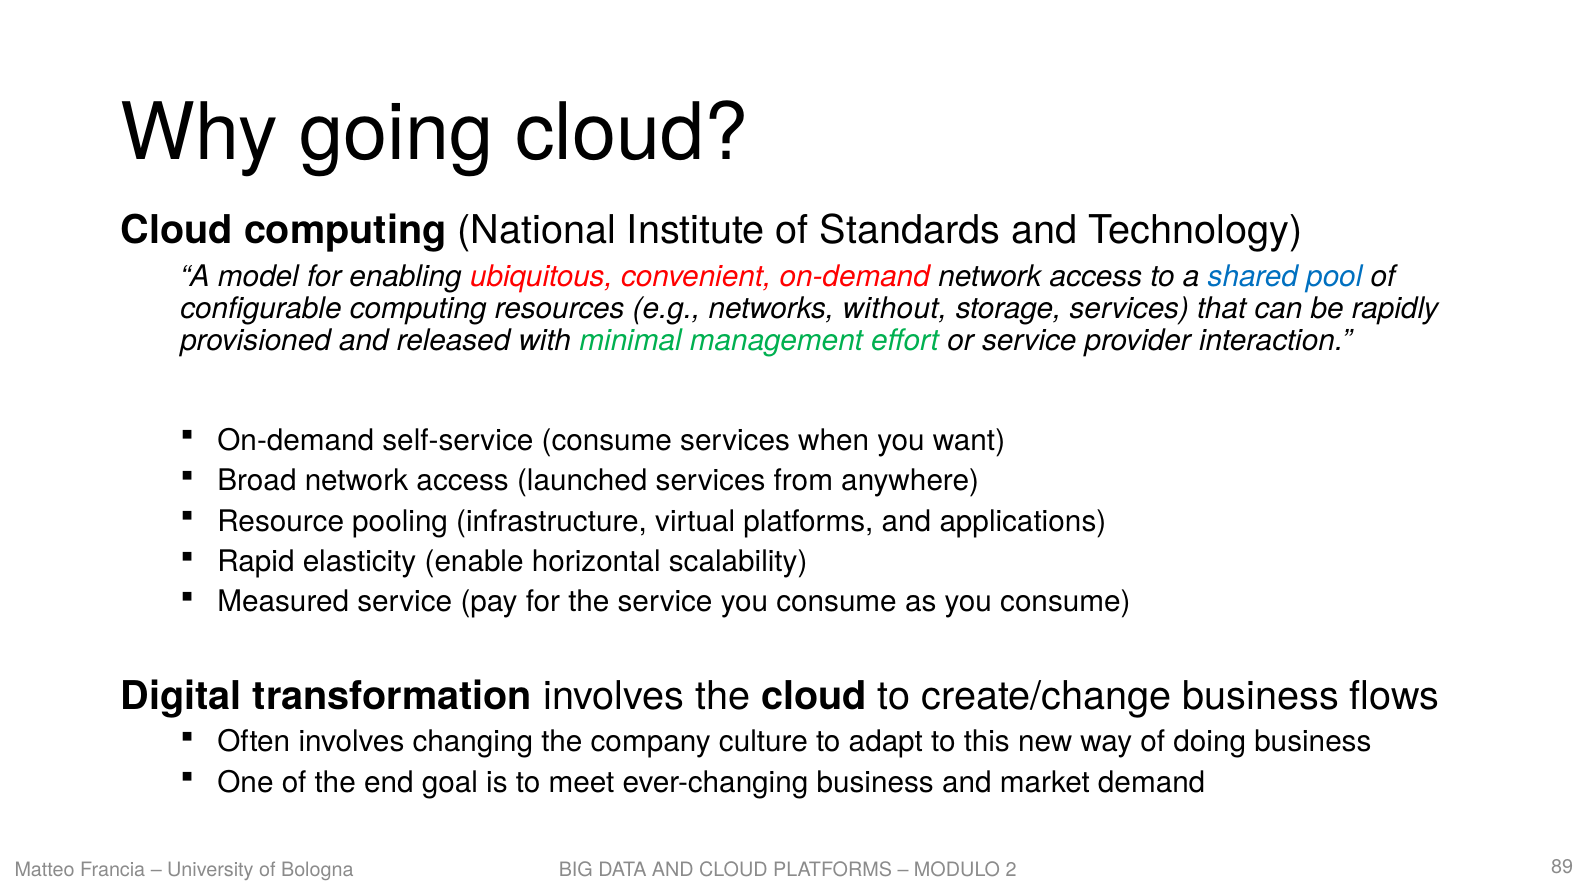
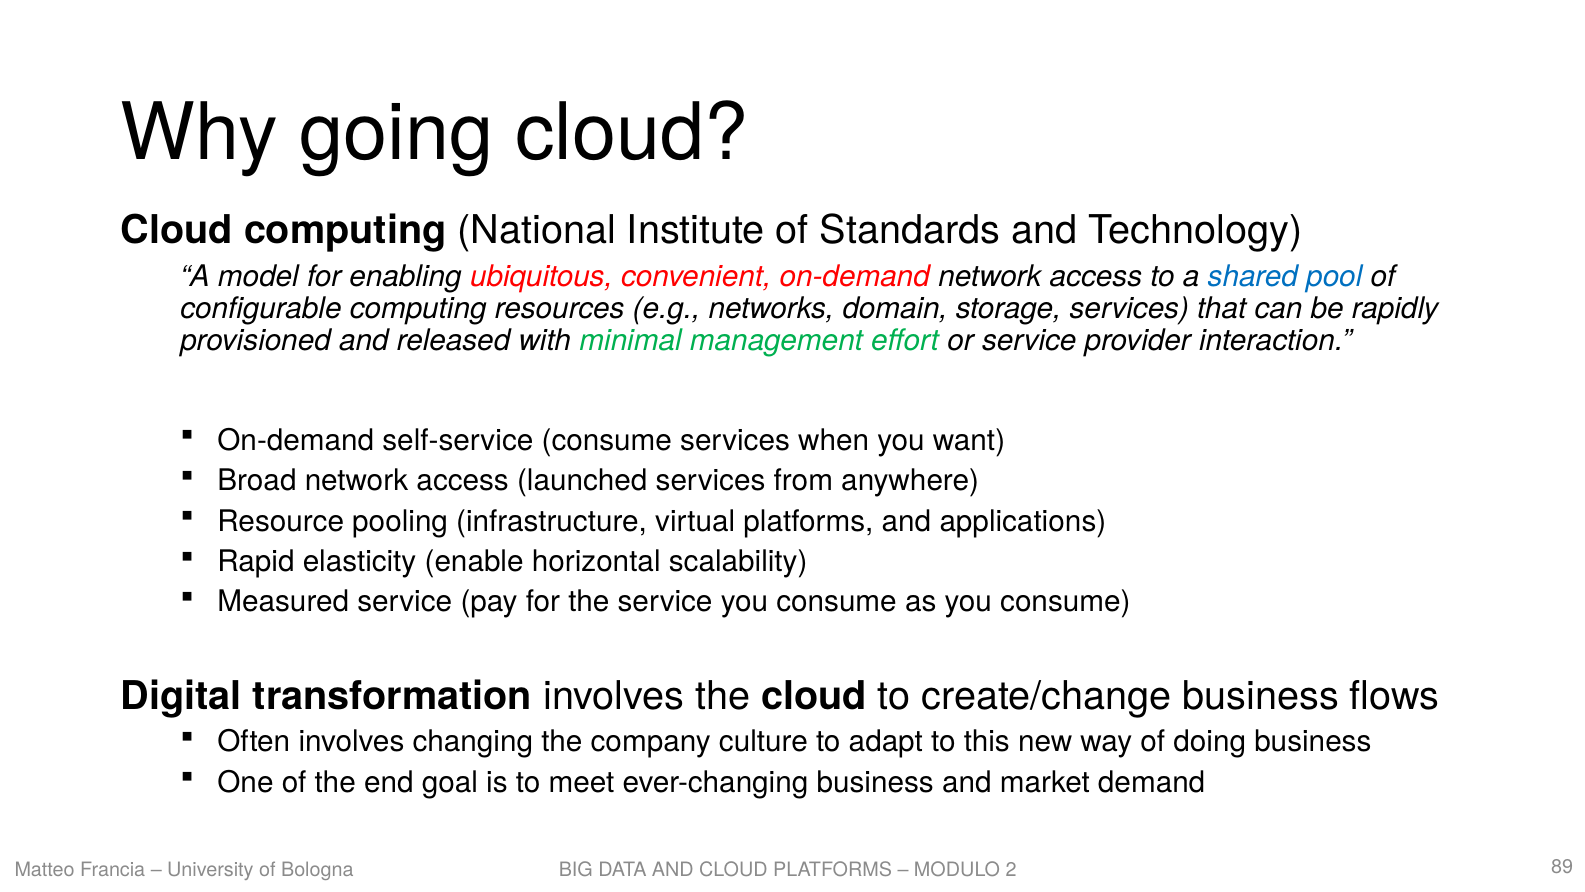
without: without -> domain (895, 309)
